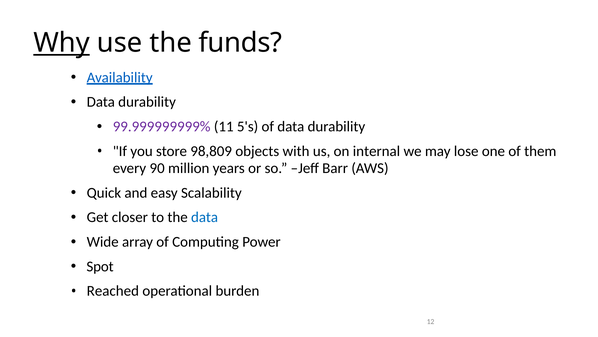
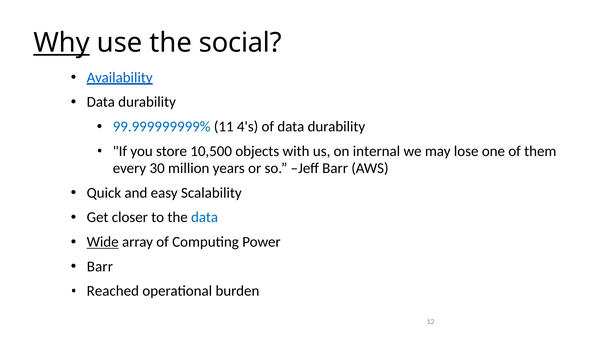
funds: funds -> social (240, 43)
99.999999999% colour: purple -> blue (162, 126)
5's: 5's -> 4's (248, 126)
98,809: 98,809 -> 10,500 (211, 151)
90: 90 -> 30 (157, 168)
Wide underline: none -> present (103, 241)
Spot: Spot -> Barr (100, 266)
